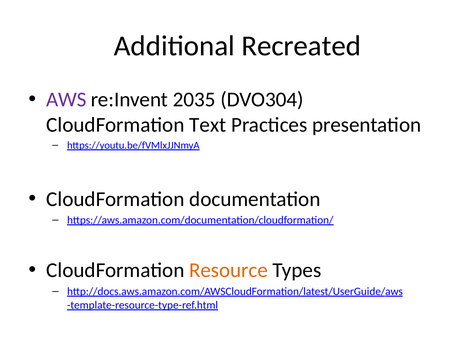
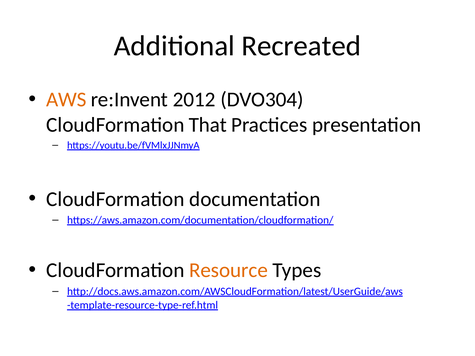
AWS colour: purple -> orange (66, 100)
2035: 2035 -> 2012 (194, 100)
Text: Text -> That (208, 125)
